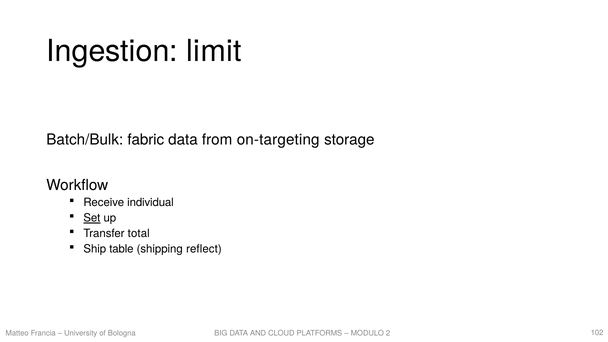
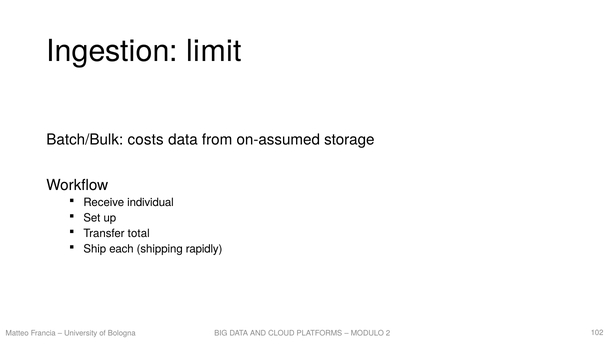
fabric: fabric -> costs (146, 140)
on-targeting: on-targeting -> on-assumed (278, 140)
Set underline: present -> none (92, 218)
table: table -> each (121, 249)
reflect: reflect -> rapidly (204, 249)
